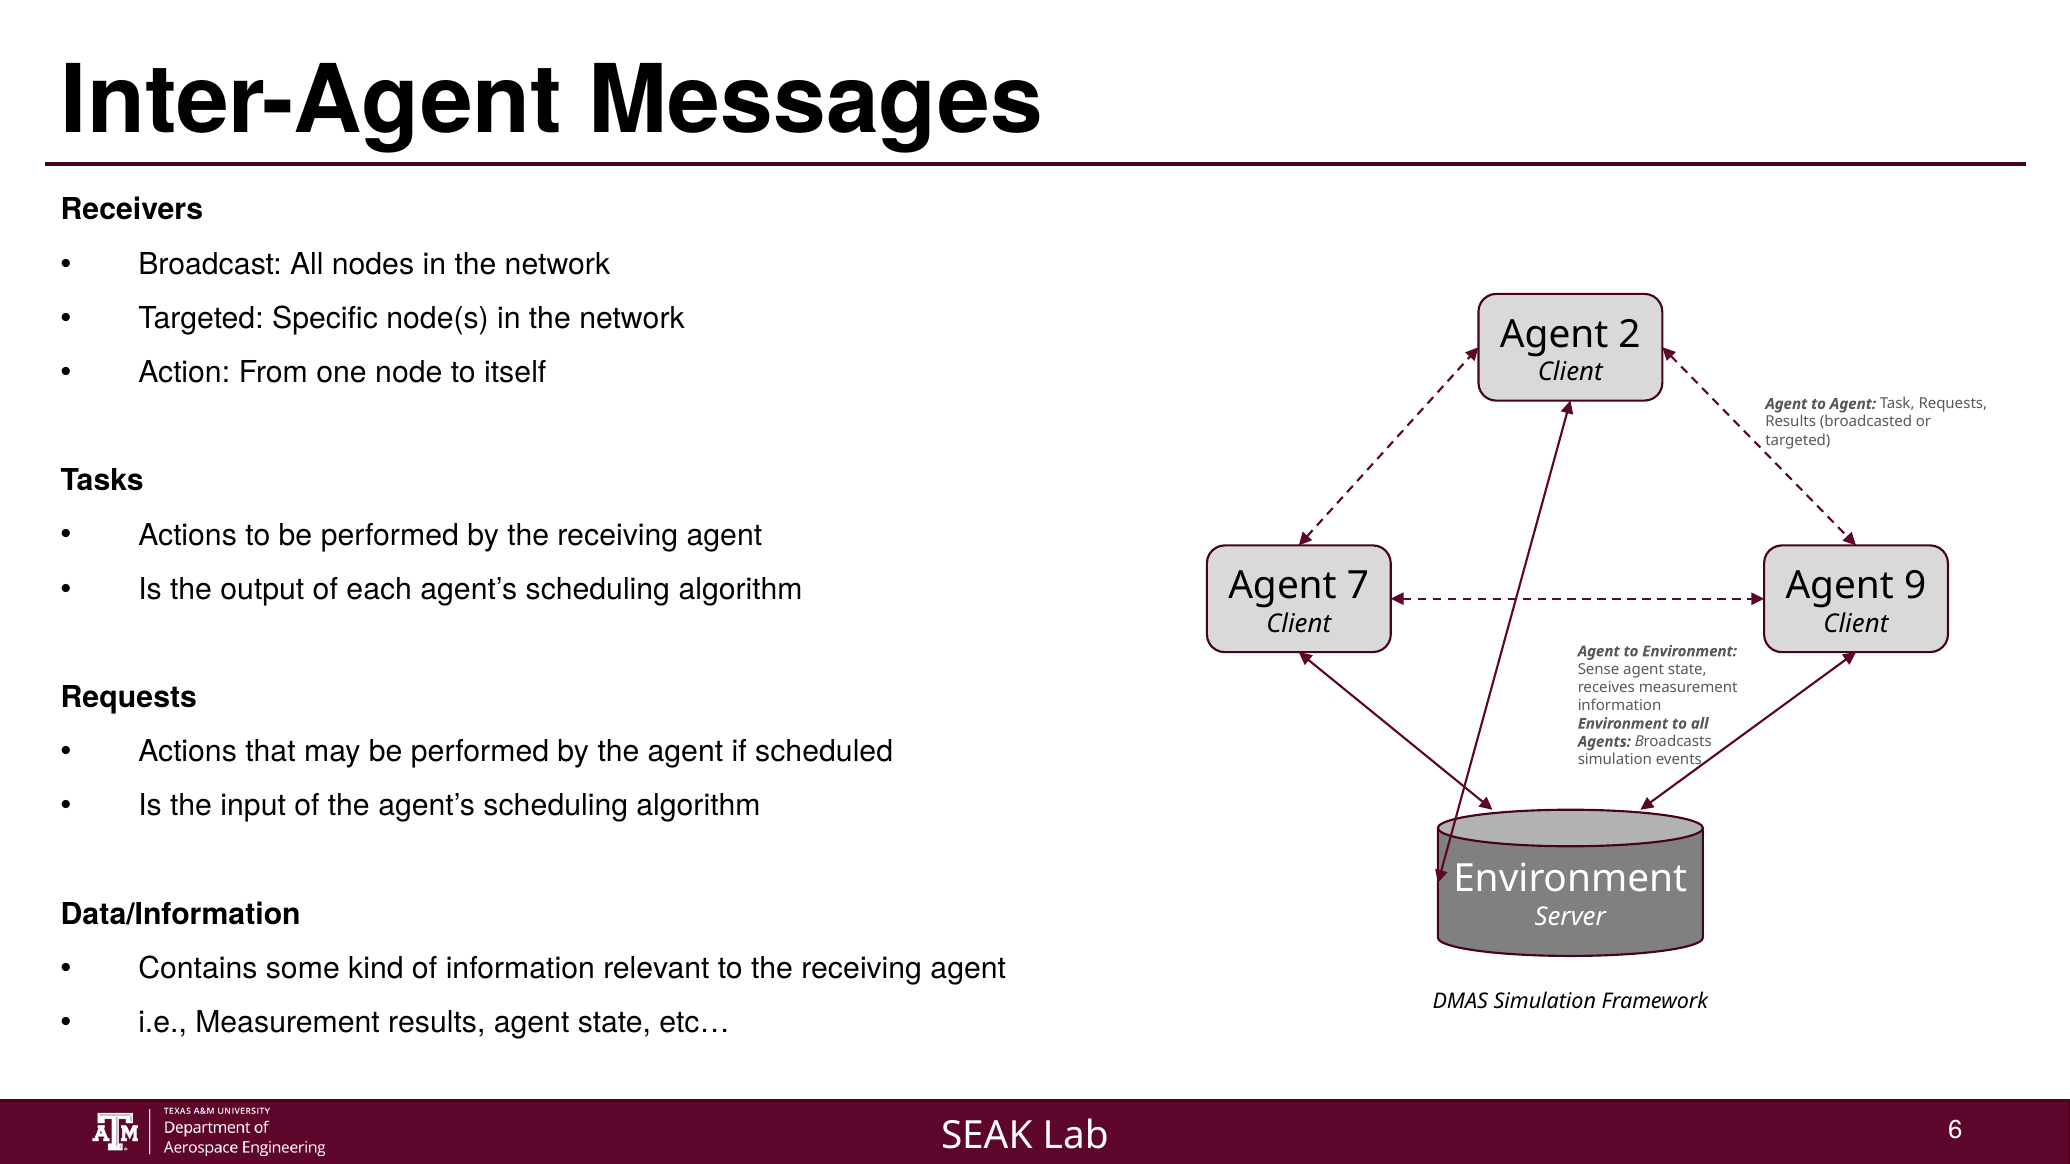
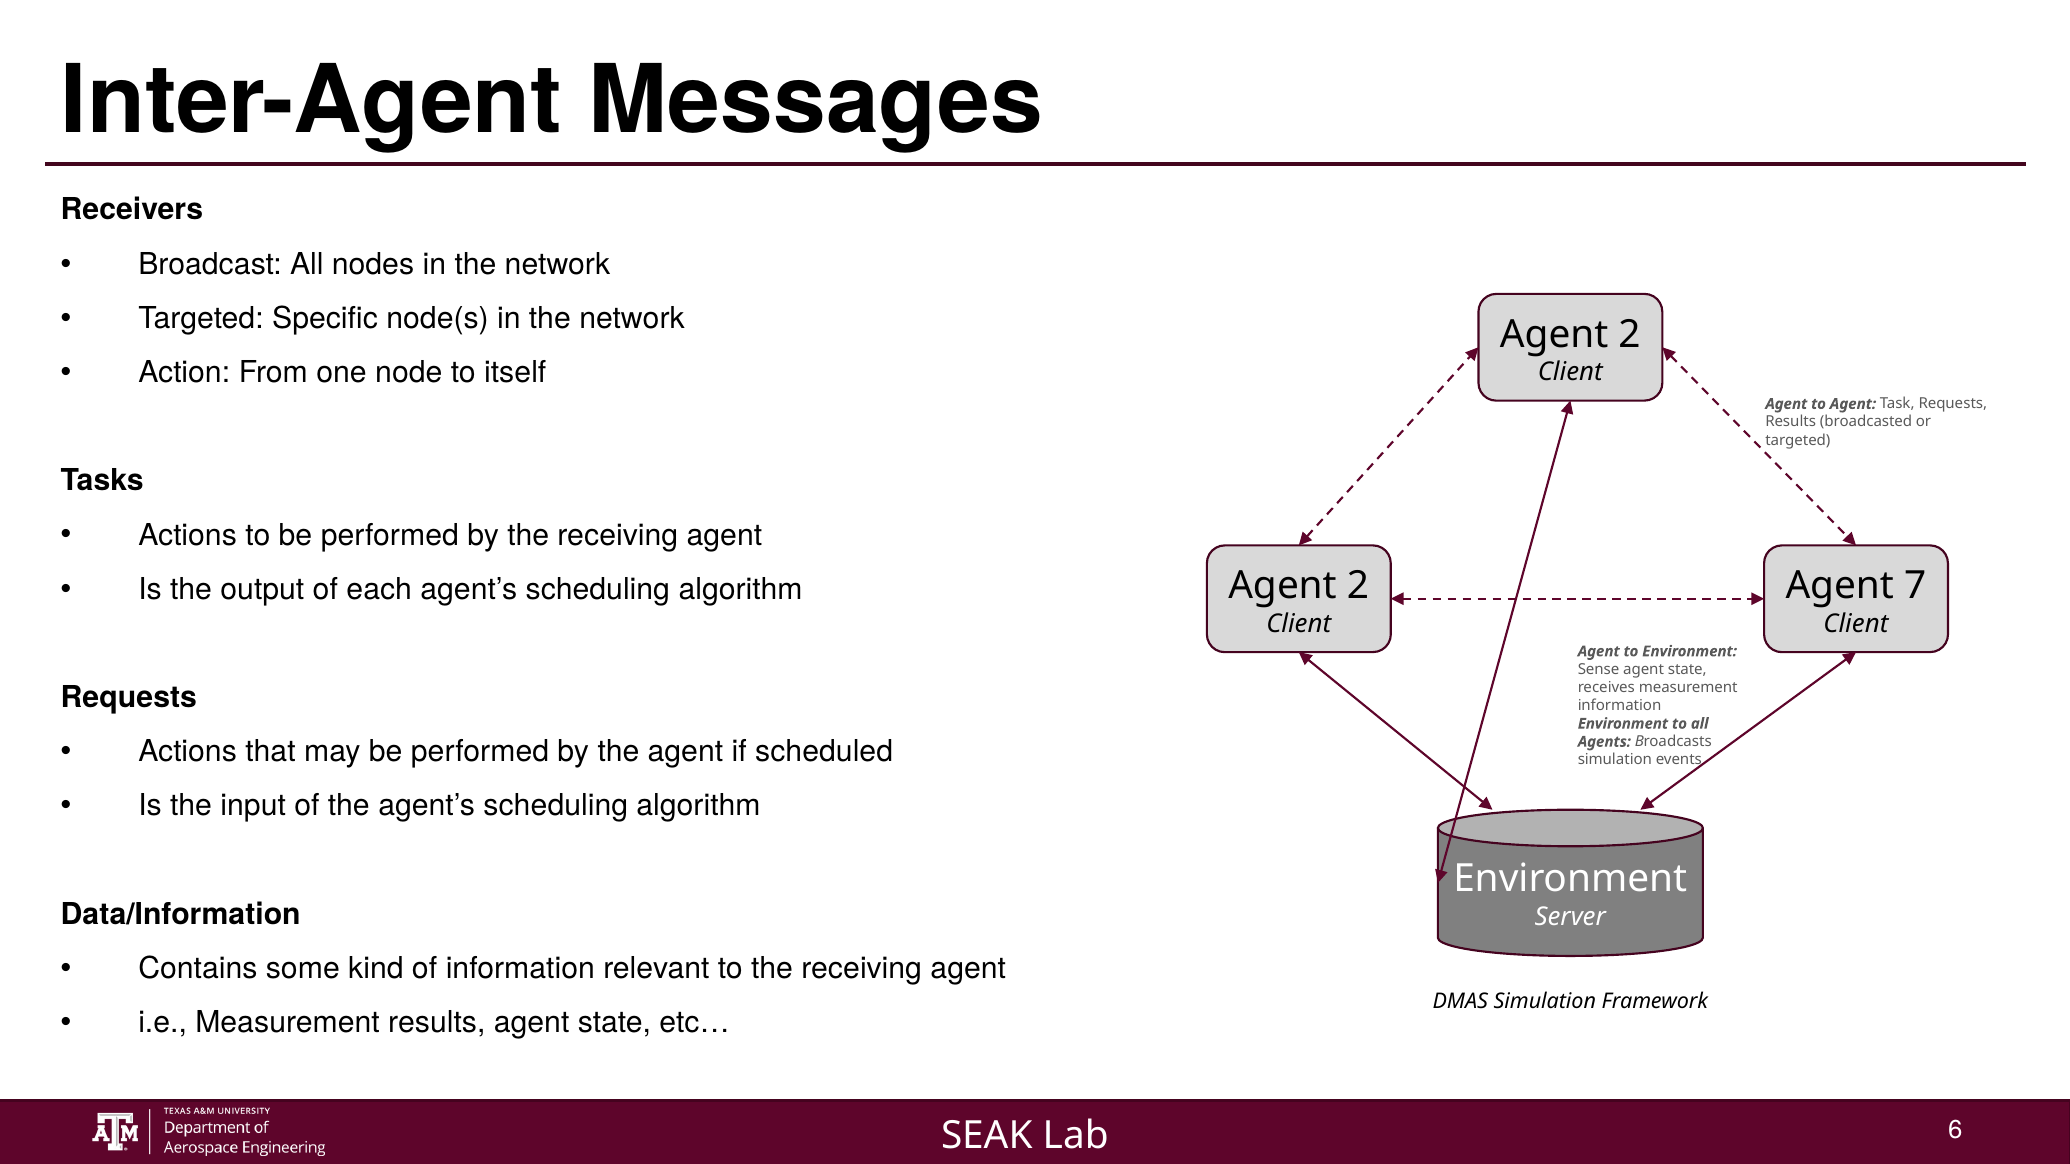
7: 7 -> 2 (1358, 586)
9: 9 -> 7 (1915, 586)
